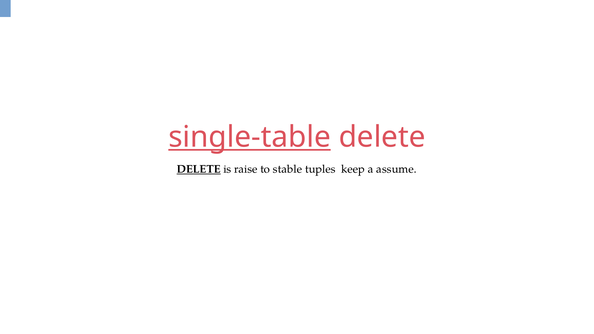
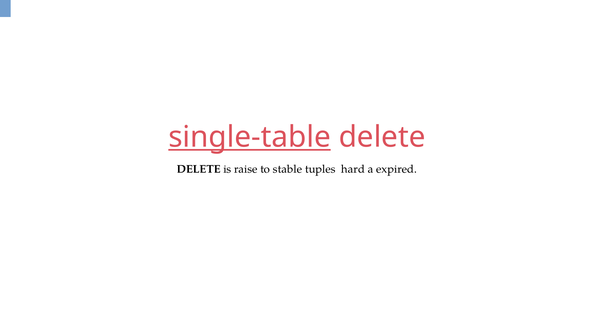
DELETE underline: present -> none (199, 169)
keep: keep -> hard (353, 169)
assume: assume -> expired (397, 169)
